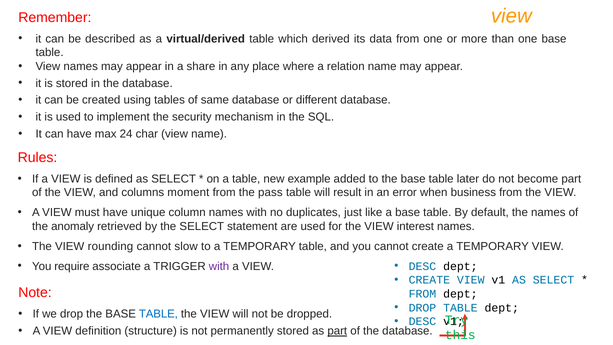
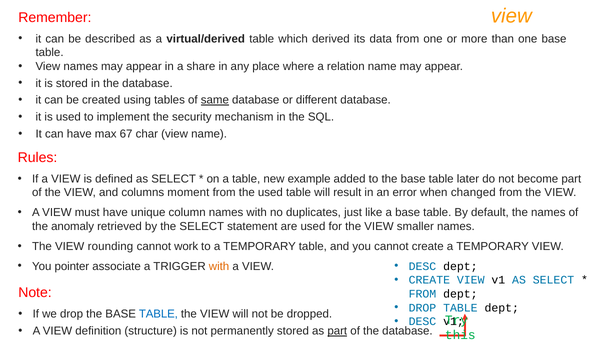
same underline: none -> present (215, 100)
24: 24 -> 67 (126, 134)
the pass: pass -> used (270, 193)
business: business -> changed (473, 193)
interest: interest -> smaller (415, 226)
slow: slow -> work (186, 246)
require: require -> pointer (72, 266)
with colour: purple -> orange (219, 266)
